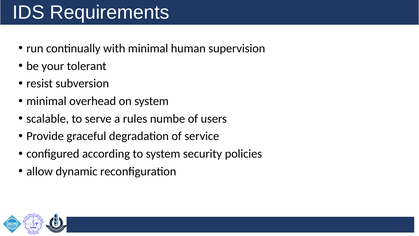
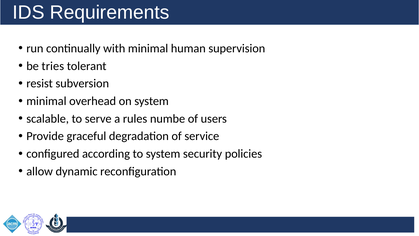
your: your -> tries (53, 66)
